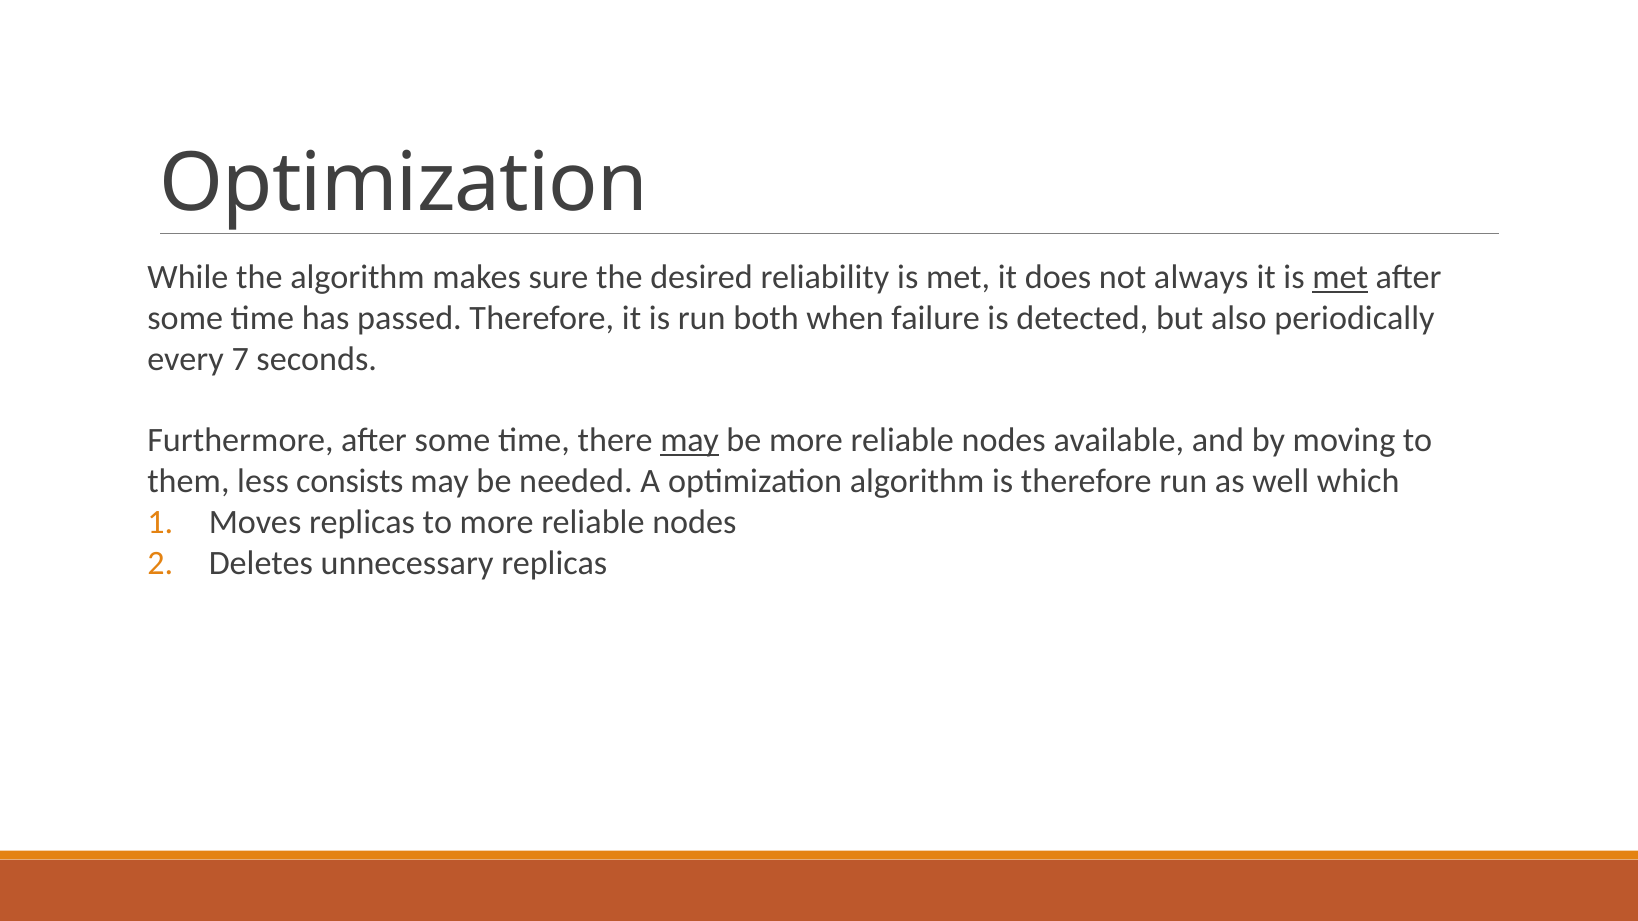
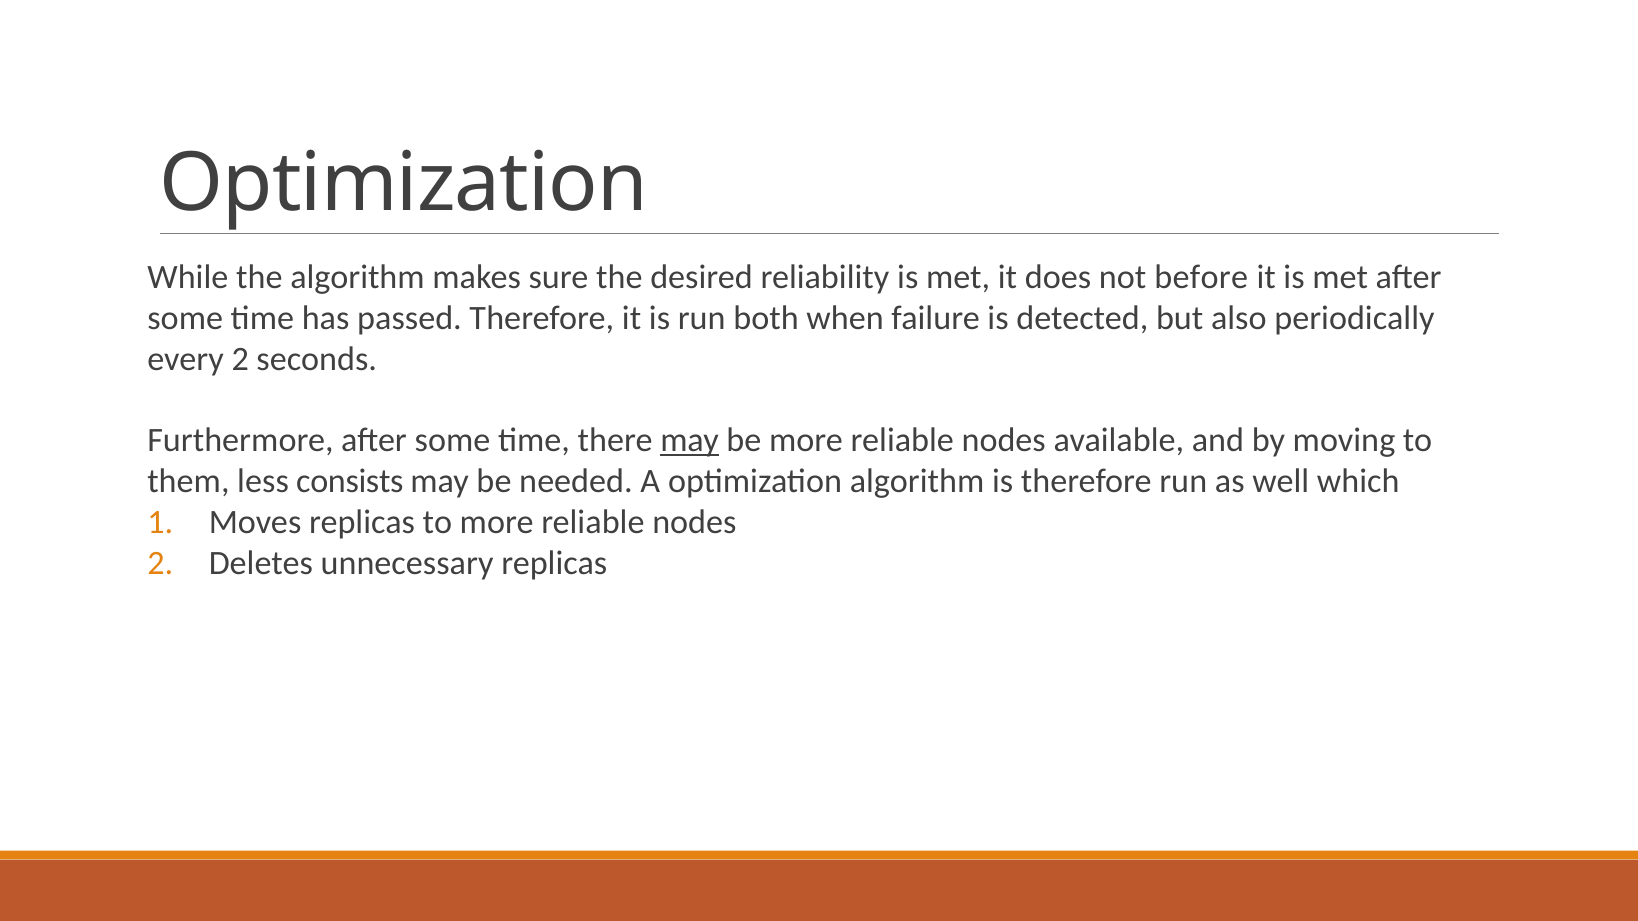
always: always -> before (1201, 277)
met underline: present -> none (1340, 277)
every 7: 7 -> 2 (240, 359)
